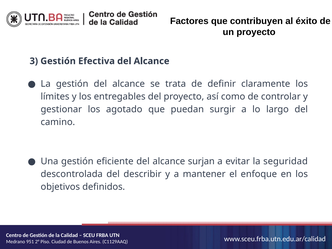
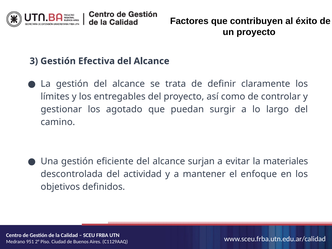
seguridad: seguridad -> materiales (286, 161)
describir: describir -> actividad (143, 174)
